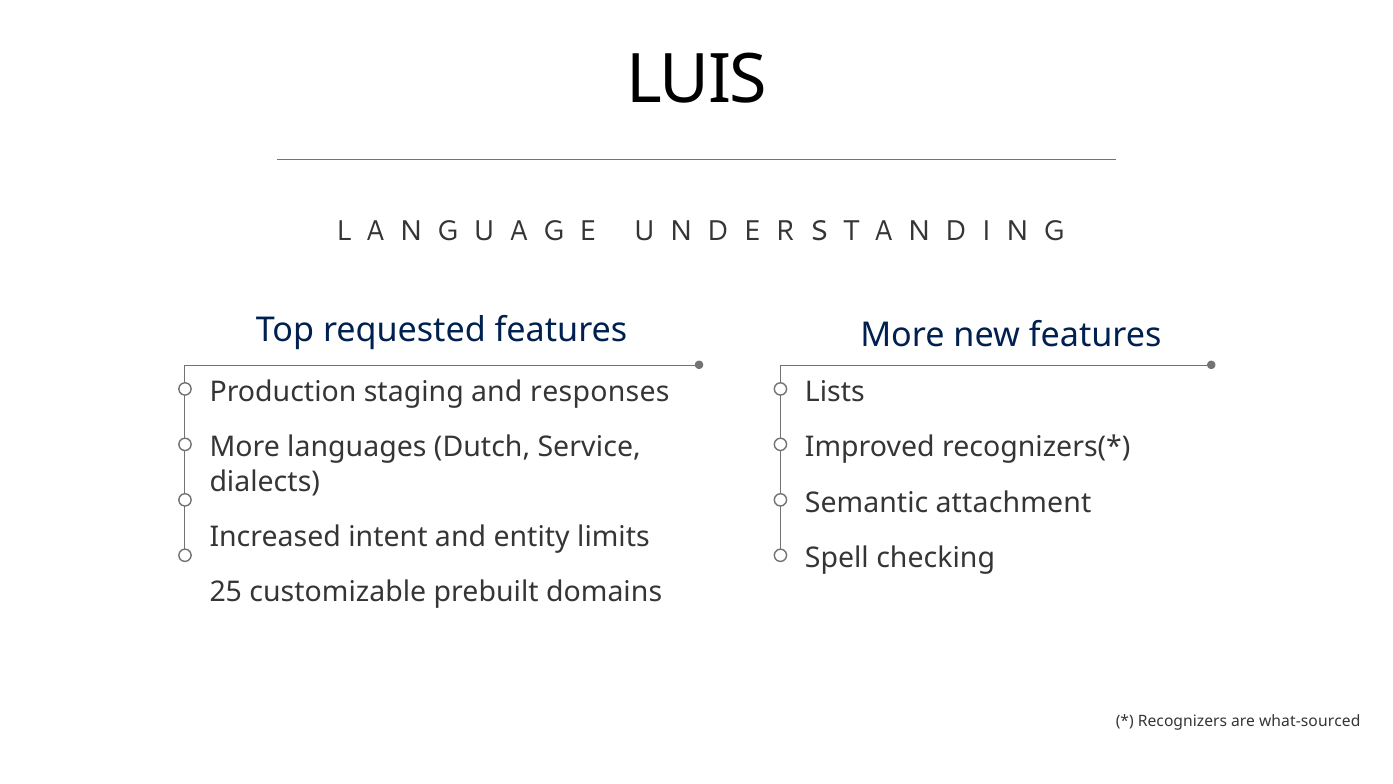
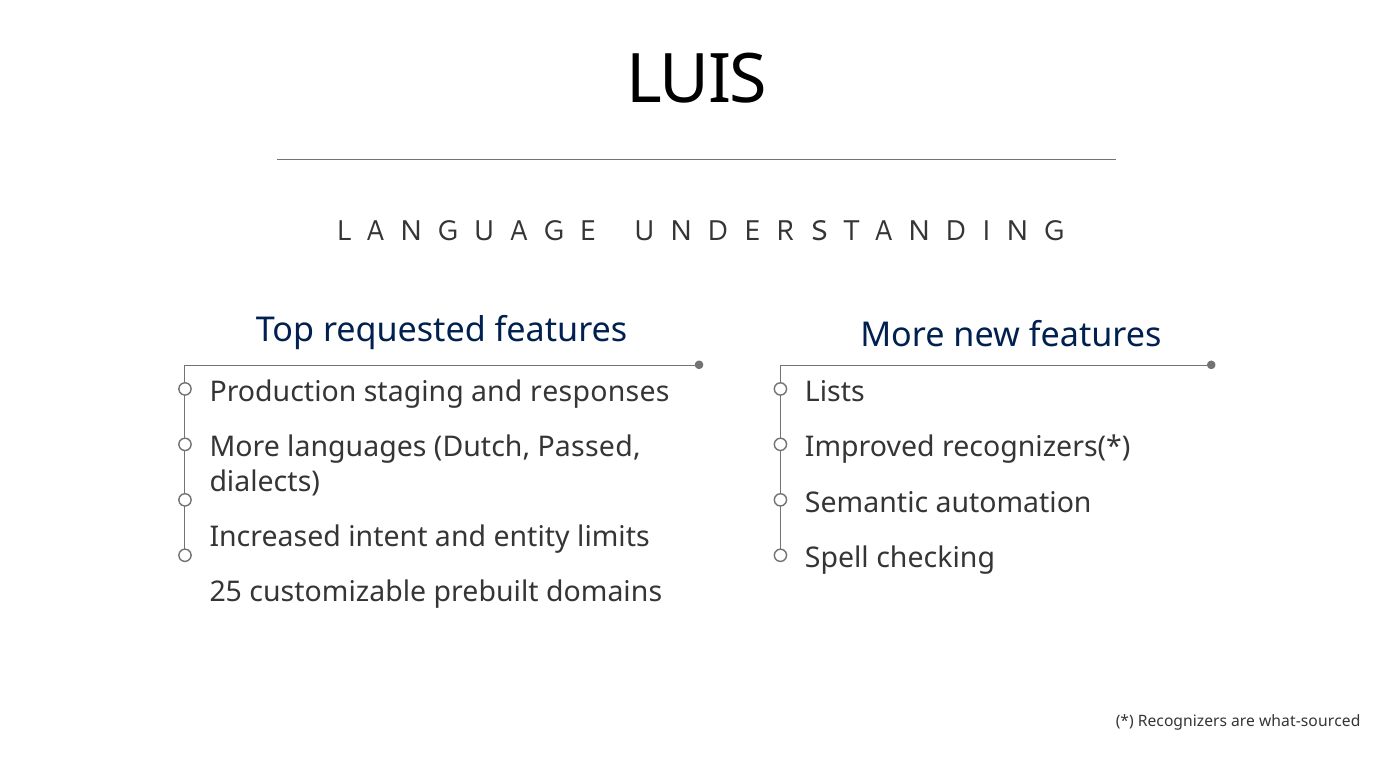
Service: Service -> Passed (589, 447)
attachment: attachment -> automation (1014, 502)
